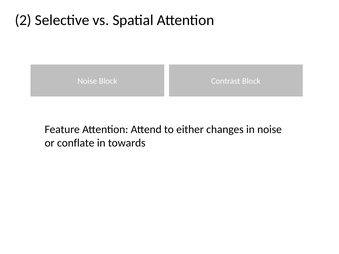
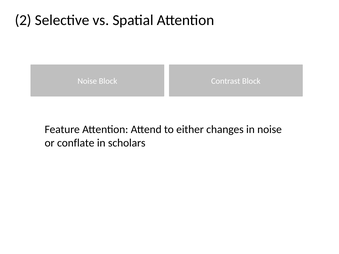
towards: towards -> scholars (127, 143)
